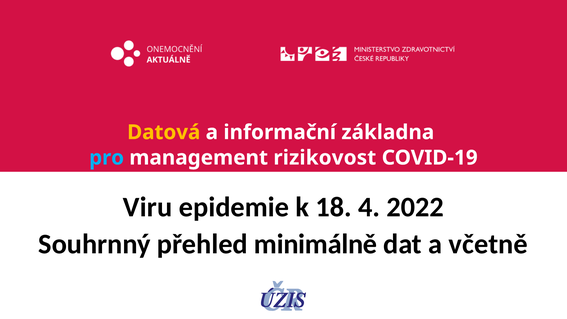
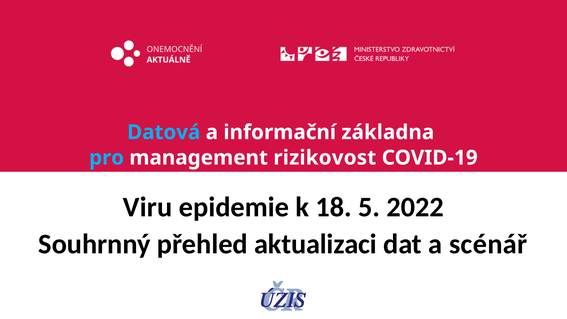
Datová colour: yellow -> light blue (164, 132)
4: 4 -> 5 (369, 207)
minimálně: minimálně -> aktualizaci (316, 244)
včetně: včetně -> scénář (488, 244)
